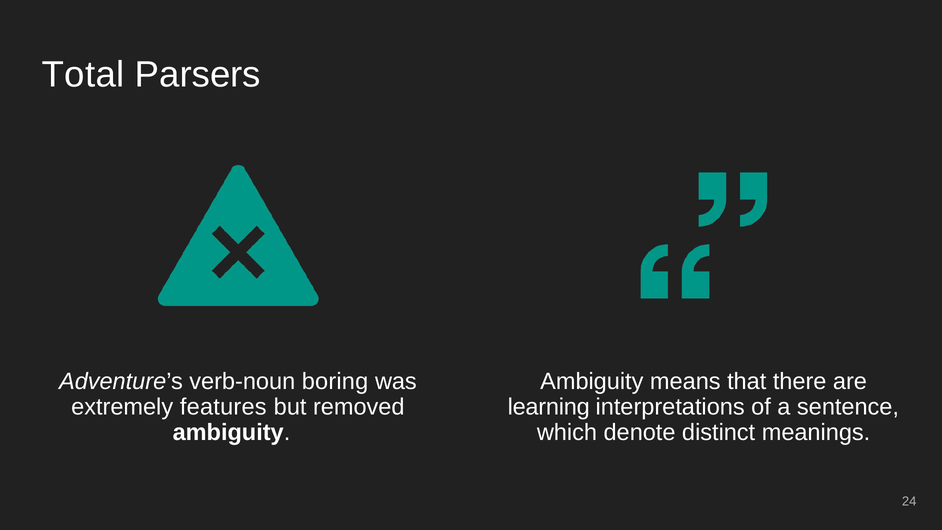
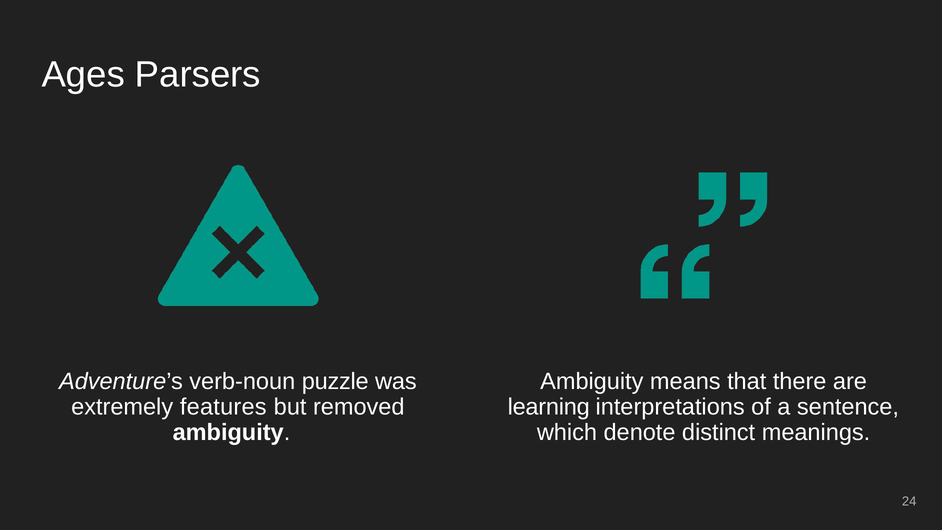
Total: Total -> Ages (83, 75)
boring: boring -> puzzle (335, 382)
